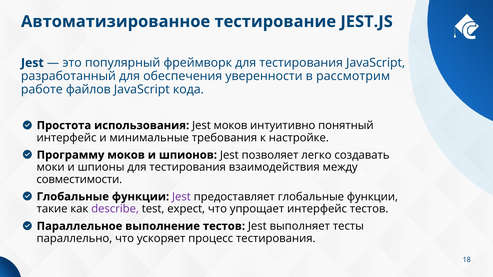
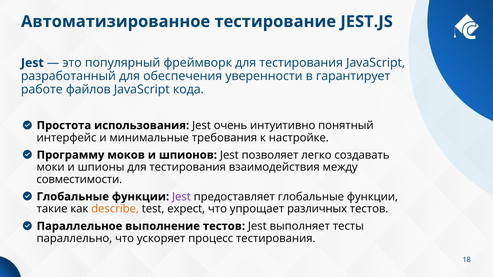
рассмотрим: рассмотрим -> гарантирует (353, 76)
Jest моков: моков -> очень (230, 126)
describe colour: purple -> orange (115, 209)
упрощает интерфейс: интерфейс -> различных (317, 209)
